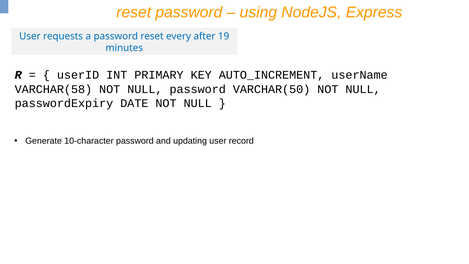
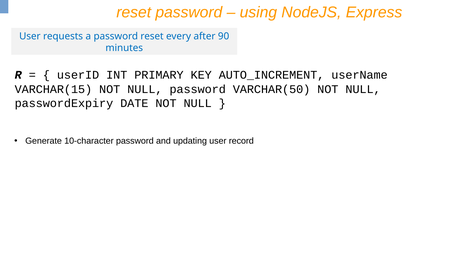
19: 19 -> 90 (224, 36)
VARCHAR(58: VARCHAR(58 -> VARCHAR(15 (53, 89)
